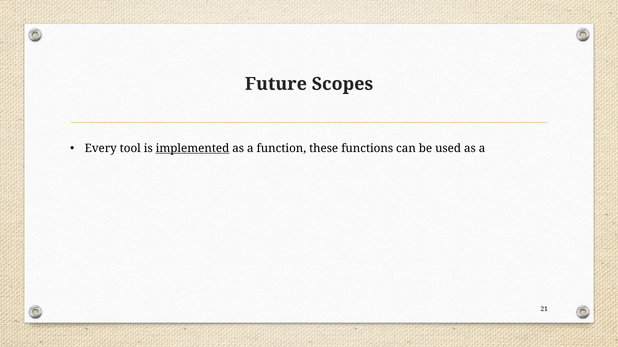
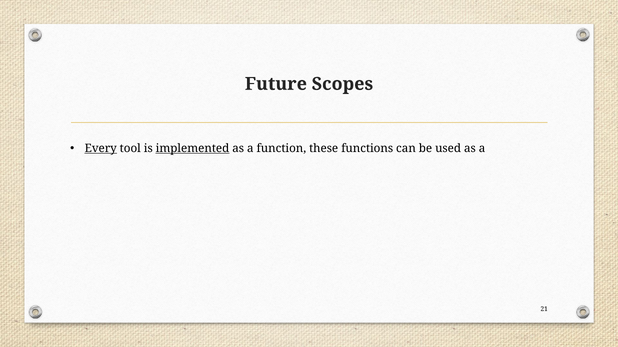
Every underline: none -> present (101, 149)
